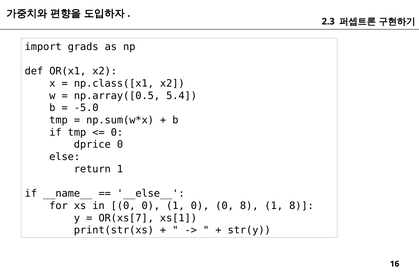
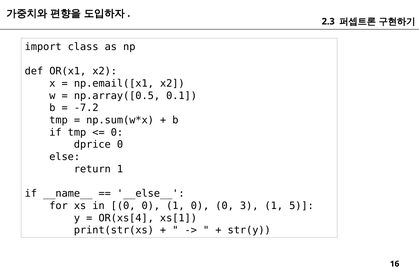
grads: grads -> class (83, 47)
np.class([x1: np.class([x1 -> np.email([x1 (114, 84)
5.4: 5.4 -> 0.1 (182, 96)
-5.0: -5.0 -> -7.2 (86, 108)
0 8: 8 -> 3 (249, 206)
1 8: 8 -> 5 (301, 206)
OR(xs[7: OR(xs[7 -> OR(xs[4 (126, 218)
